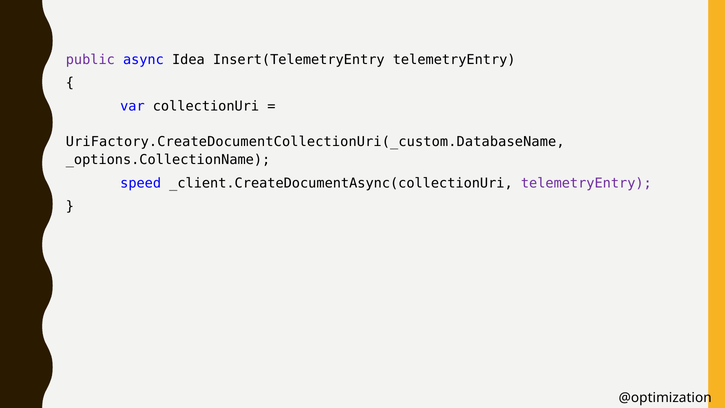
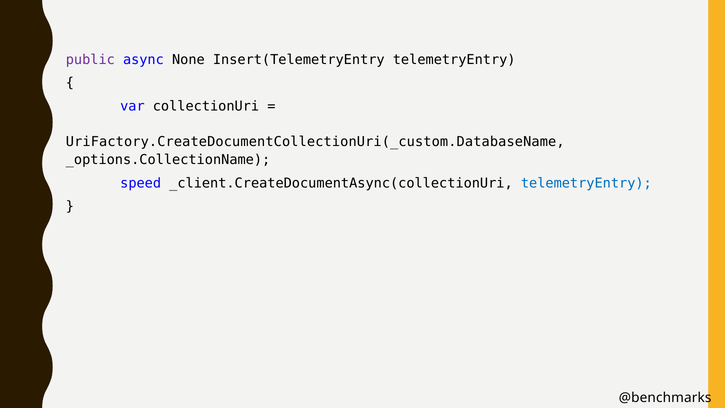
Idea: Idea -> None (188, 60)
telemetryEntry colour: purple -> blue (586, 183)
@optimization: @optimization -> @benchmarks (665, 398)
